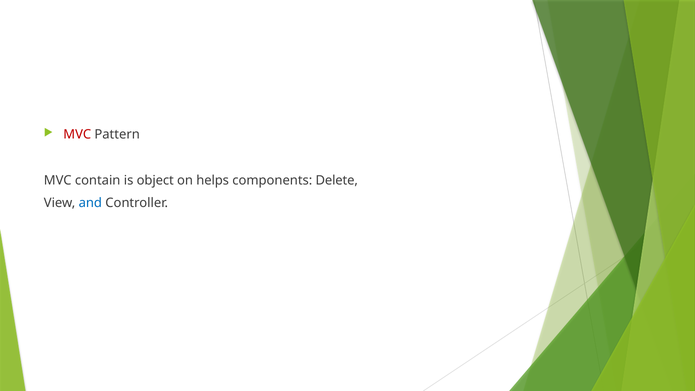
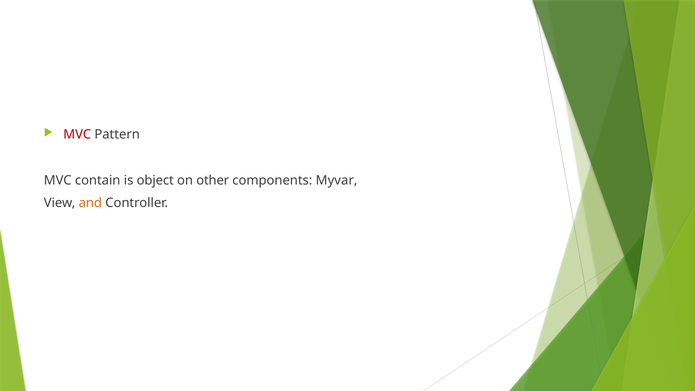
helps: helps -> other (213, 180)
Delete: Delete -> Myvar (337, 180)
and colour: blue -> orange (90, 203)
